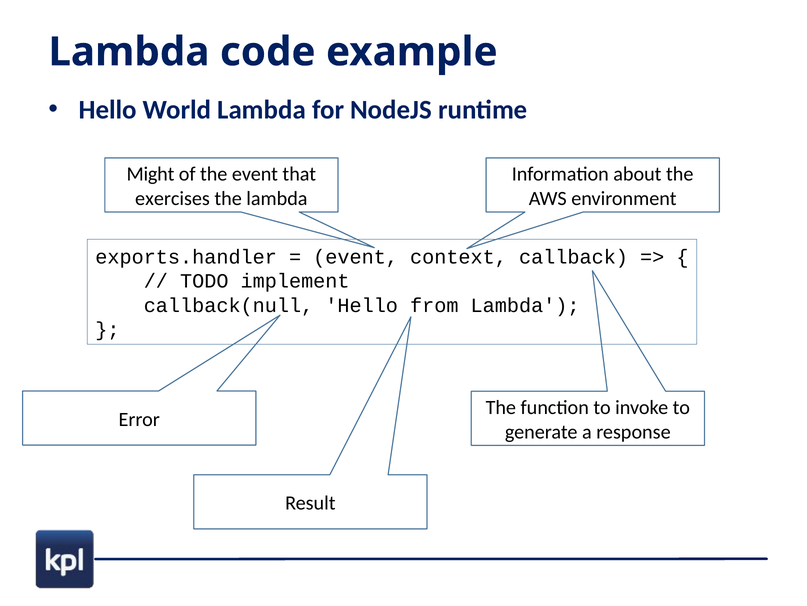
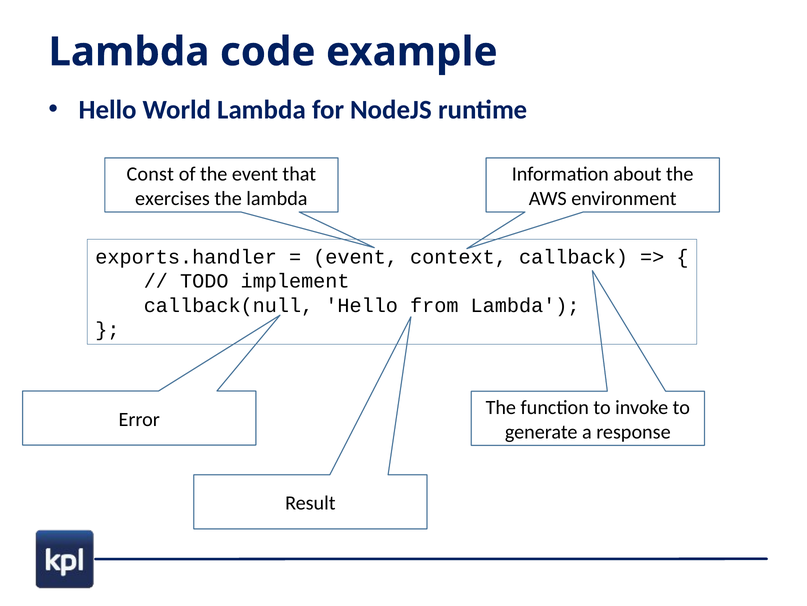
Might: Might -> Const (150, 174)
